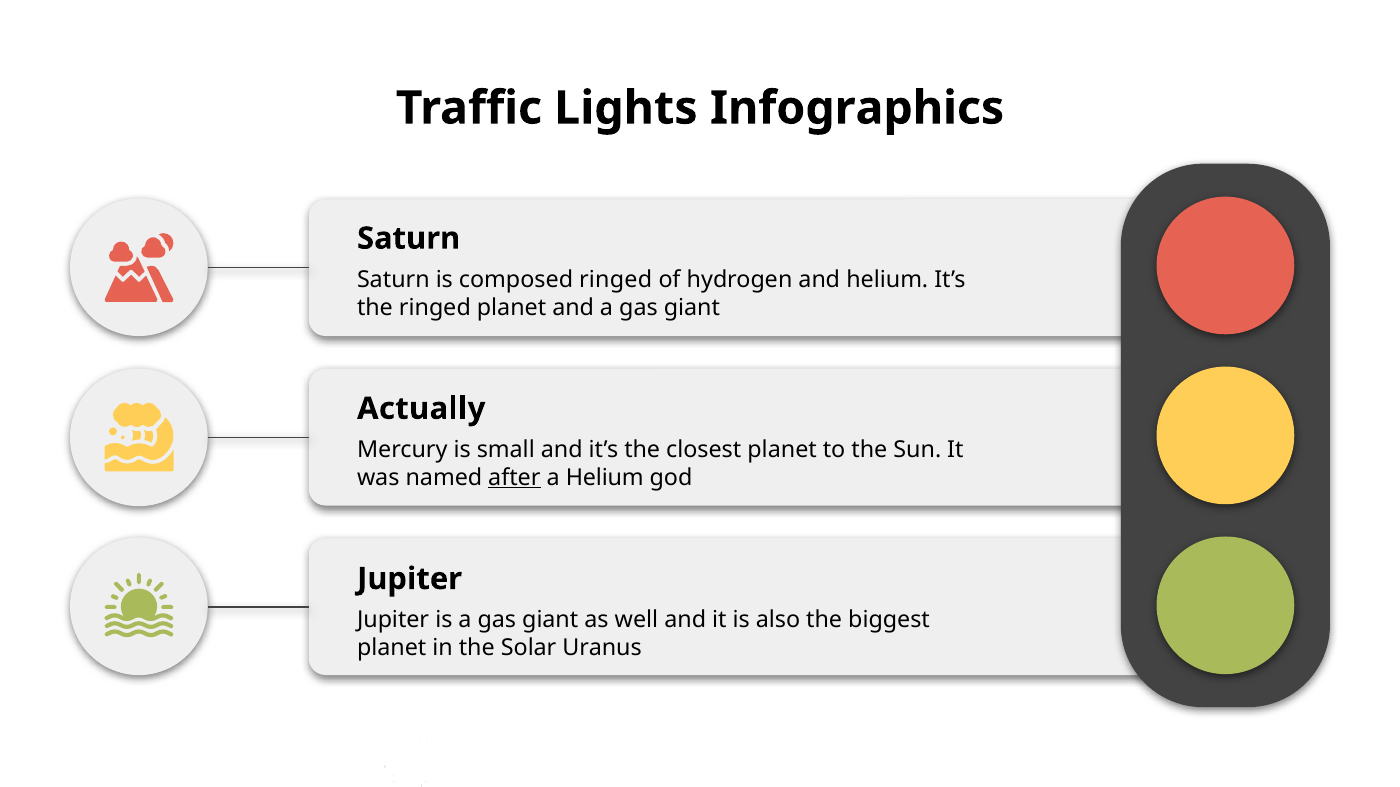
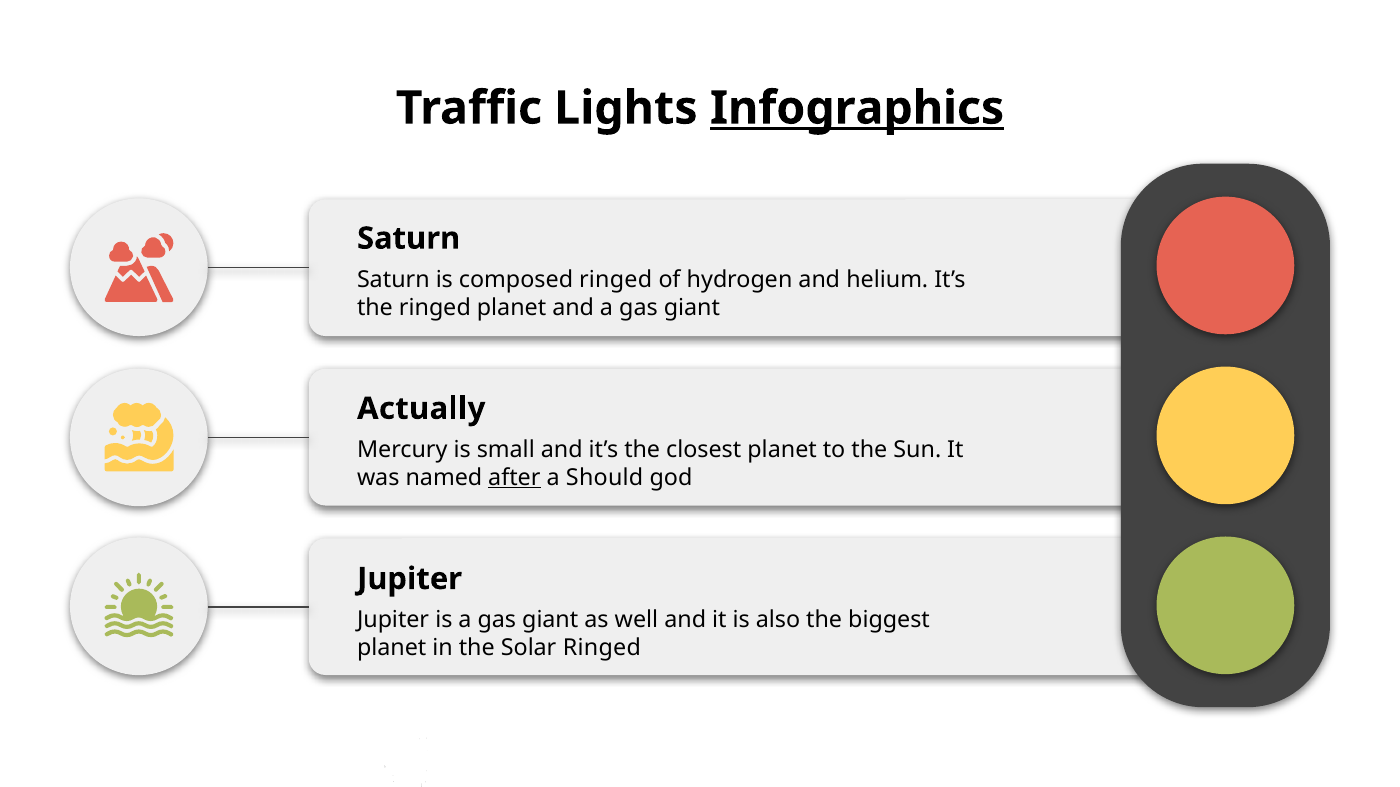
Infographics underline: none -> present (857, 108)
a Helium: Helium -> Should (605, 478)
Solar Uranus: Uranus -> Ringed (602, 648)
